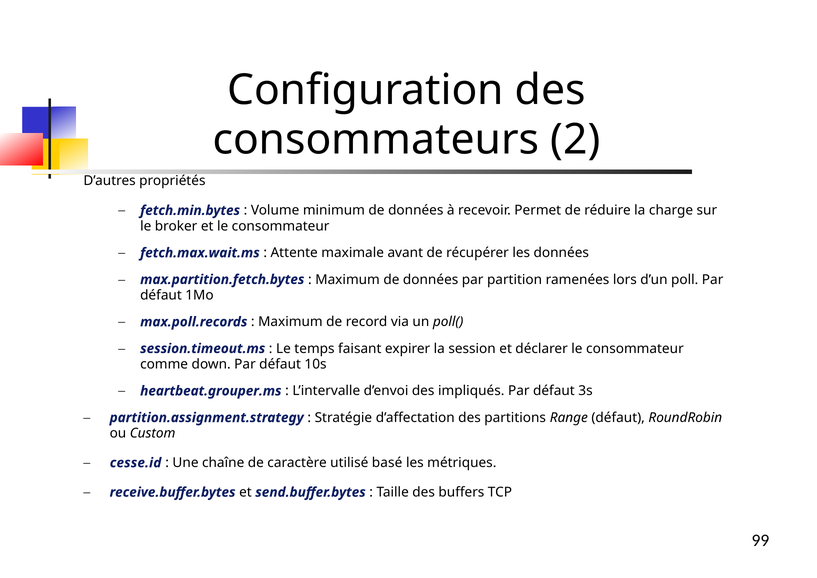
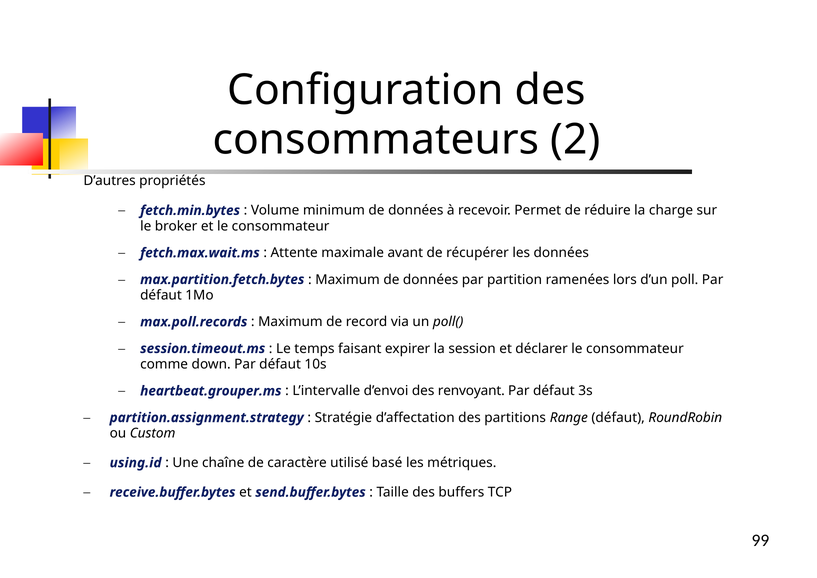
impliqués: impliqués -> renvoyant (471, 391)
cesse.id: cesse.id -> using.id (136, 463)
